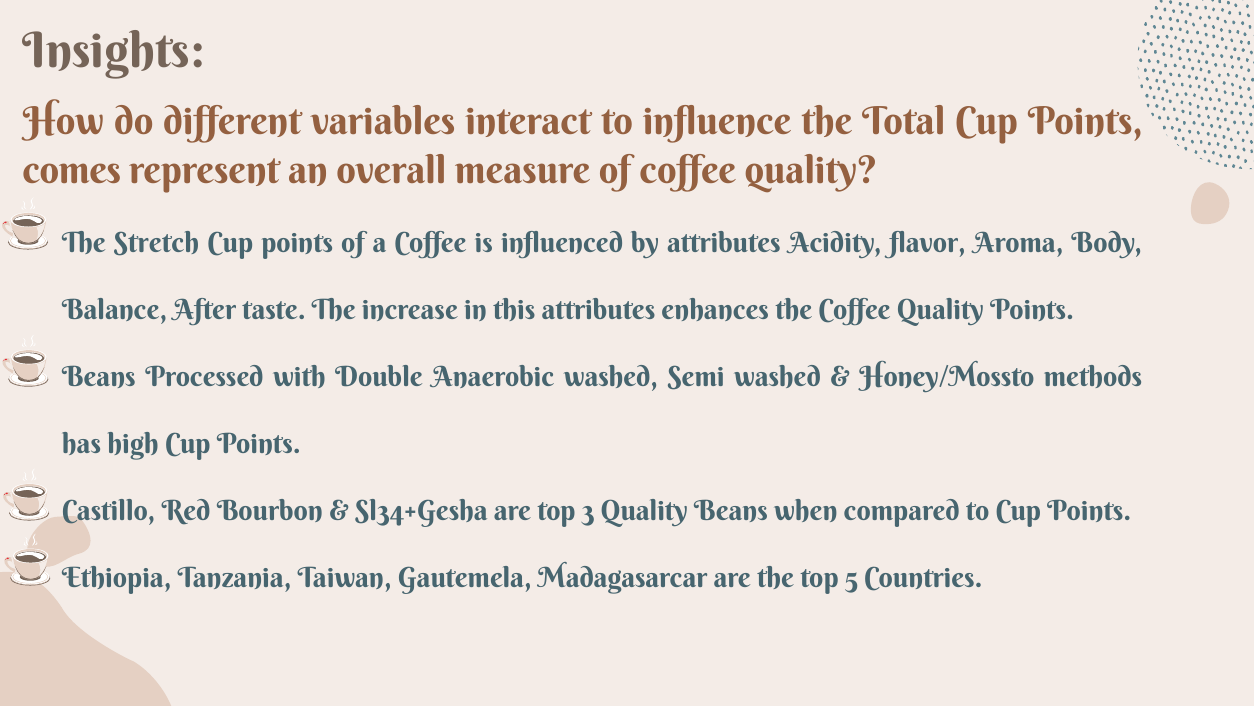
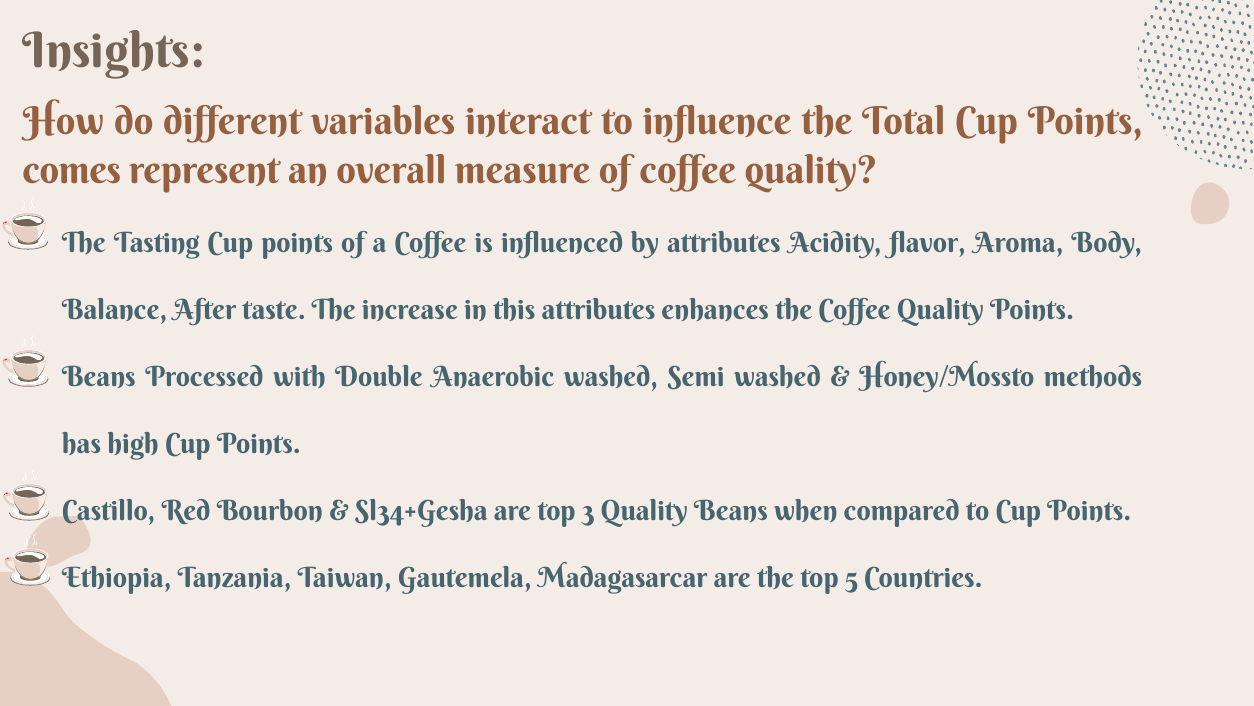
Stretch: Stretch -> Tasting (157, 243)
